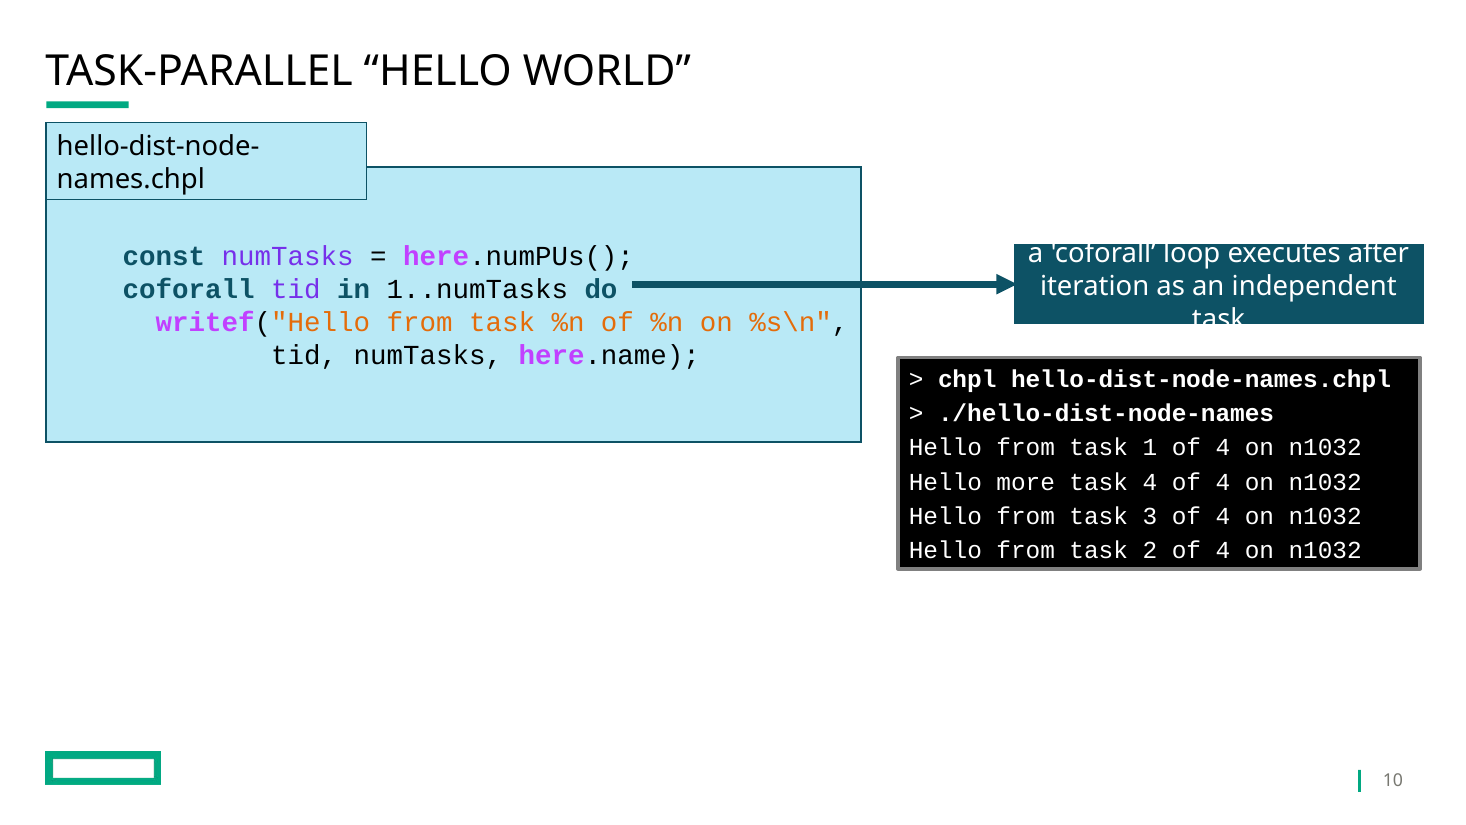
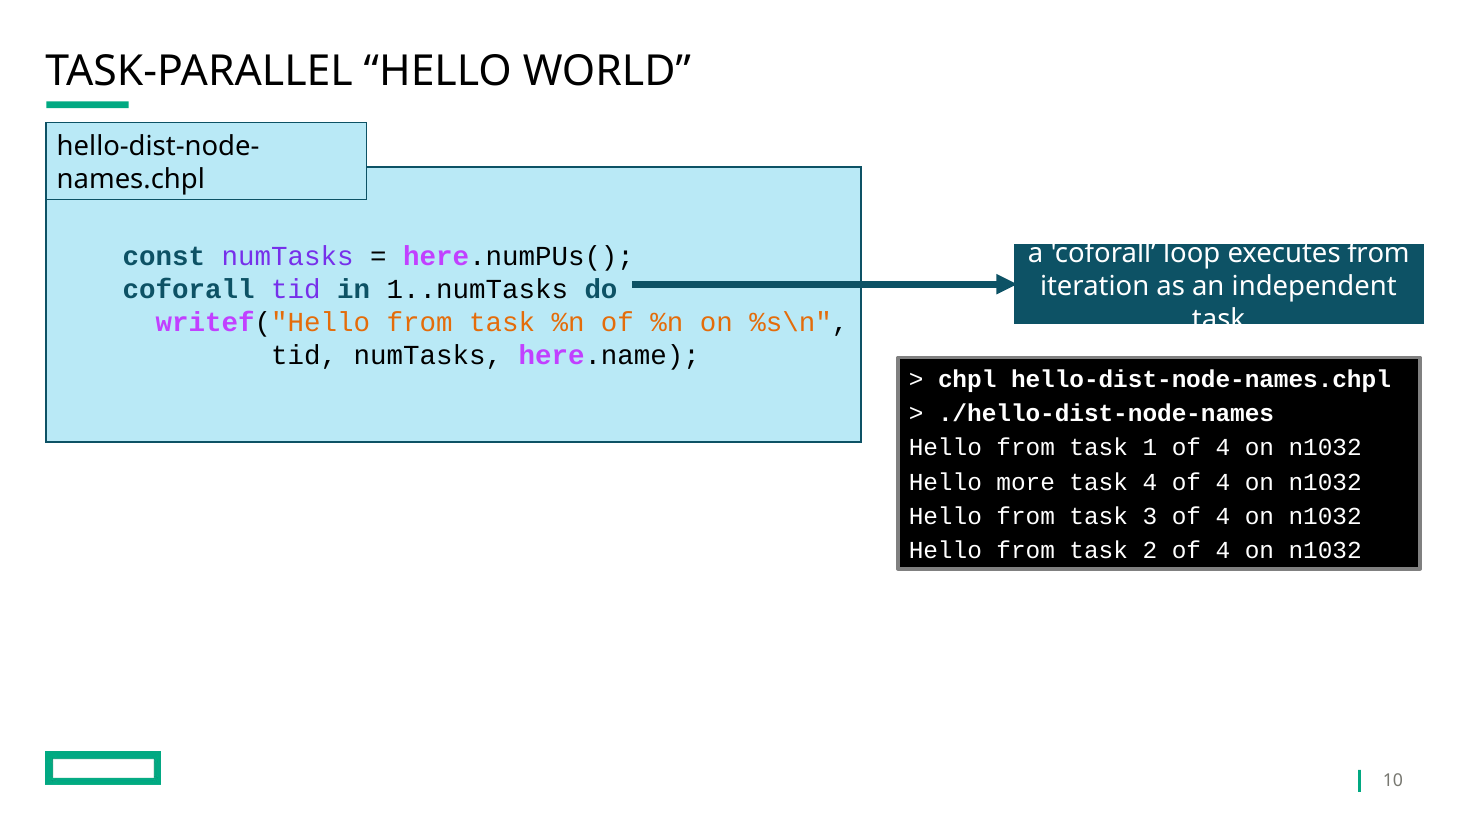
executes after: after -> from (1378, 253)
